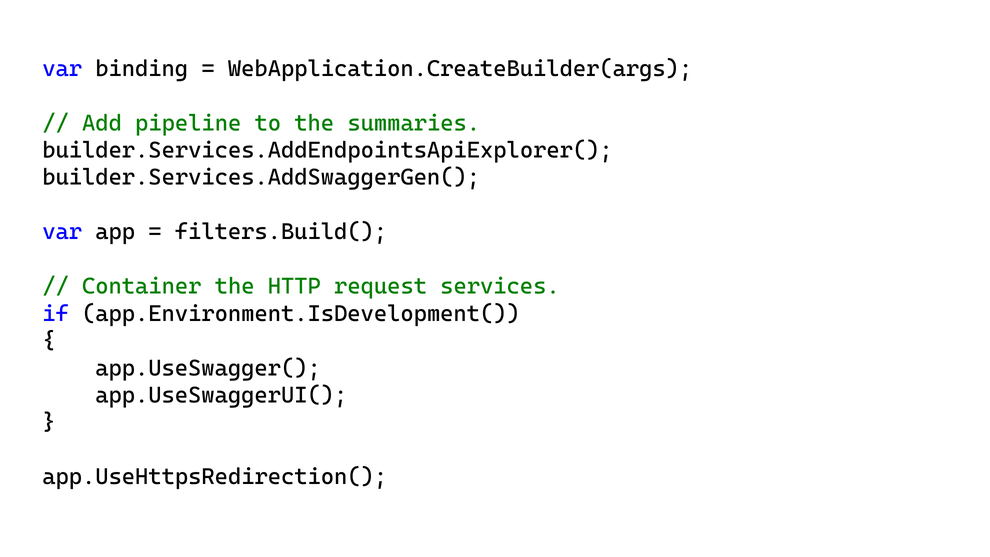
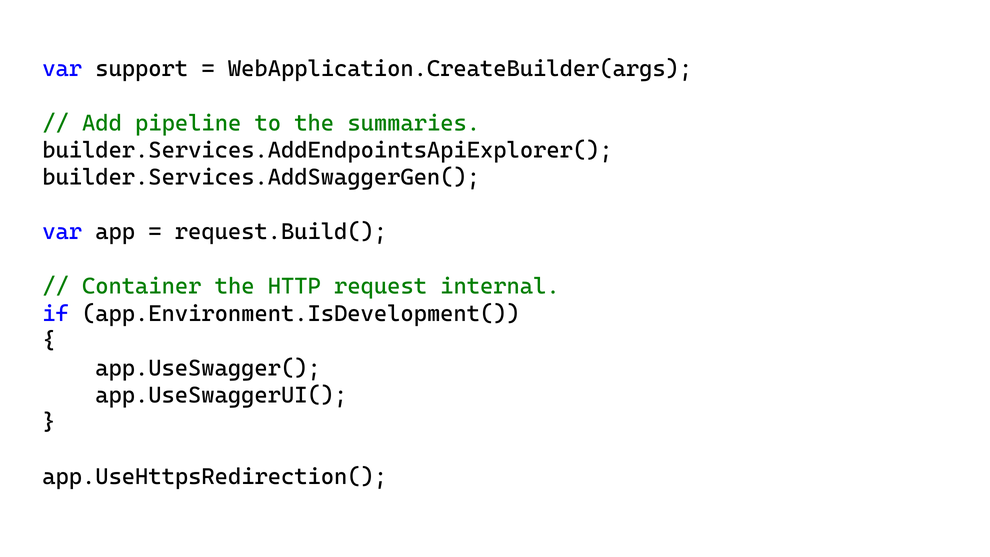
binding: binding -> support (142, 69)
filters.Build(: filters.Build( -> request.Build( (281, 232)
services: services -> internal (500, 286)
